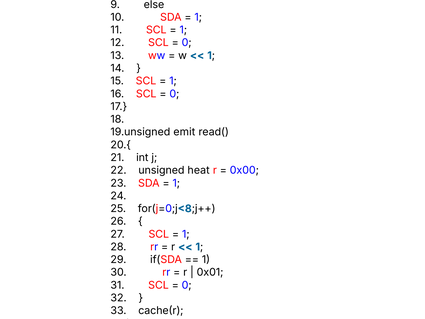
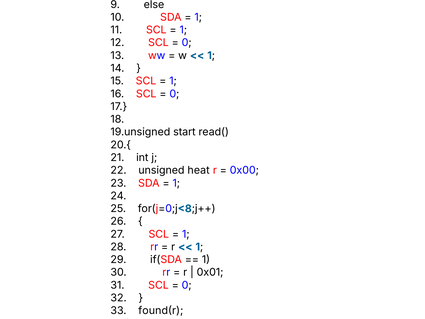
emit: emit -> start (184, 132)
cache(r: cache(r -> found(r (161, 311)
